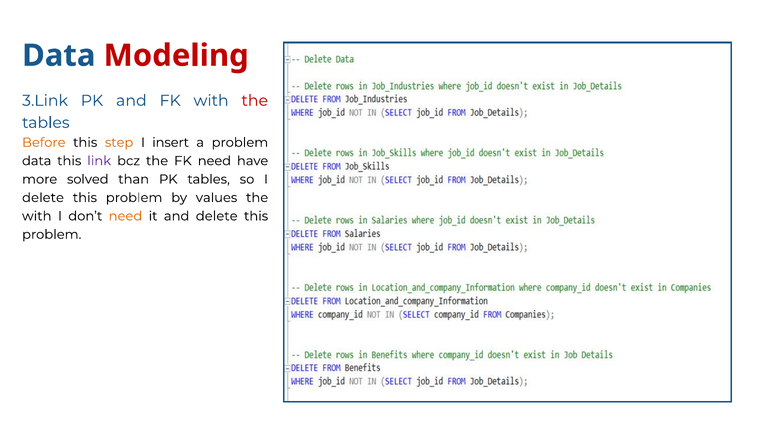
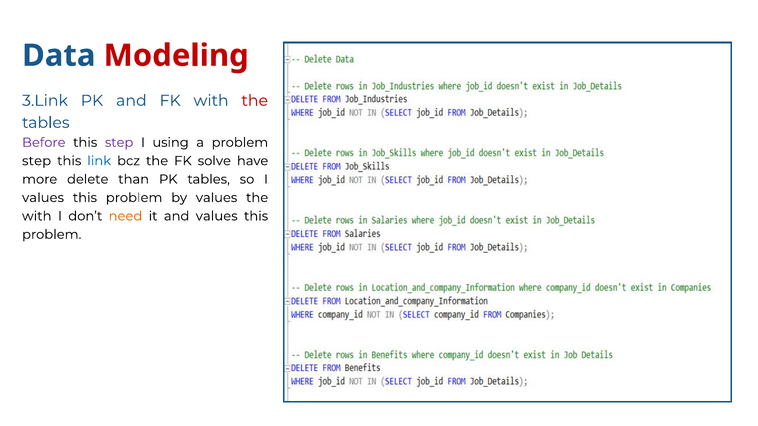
Before colour: orange -> purple (44, 143)
step colour: orange -> purple (119, 143)
insert: insert -> using (171, 143)
data: data -> step (37, 161)
link colour: purple -> blue (99, 161)
FK need: need -> solve (214, 161)
solved: solved -> delete (88, 179)
delete: delete -> values (43, 198)
and delete: delete -> values (217, 216)
